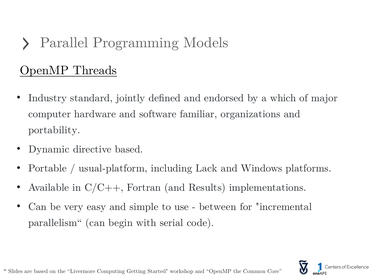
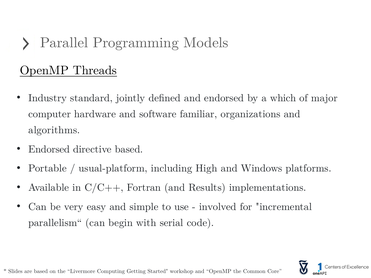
portability: portability -> algorithms (54, 130)
Dynamic: Dynamic -> Endorsed (49, 149)
Lack: Lack -> High (207, 168)
between: between -> involved (218, 207)
